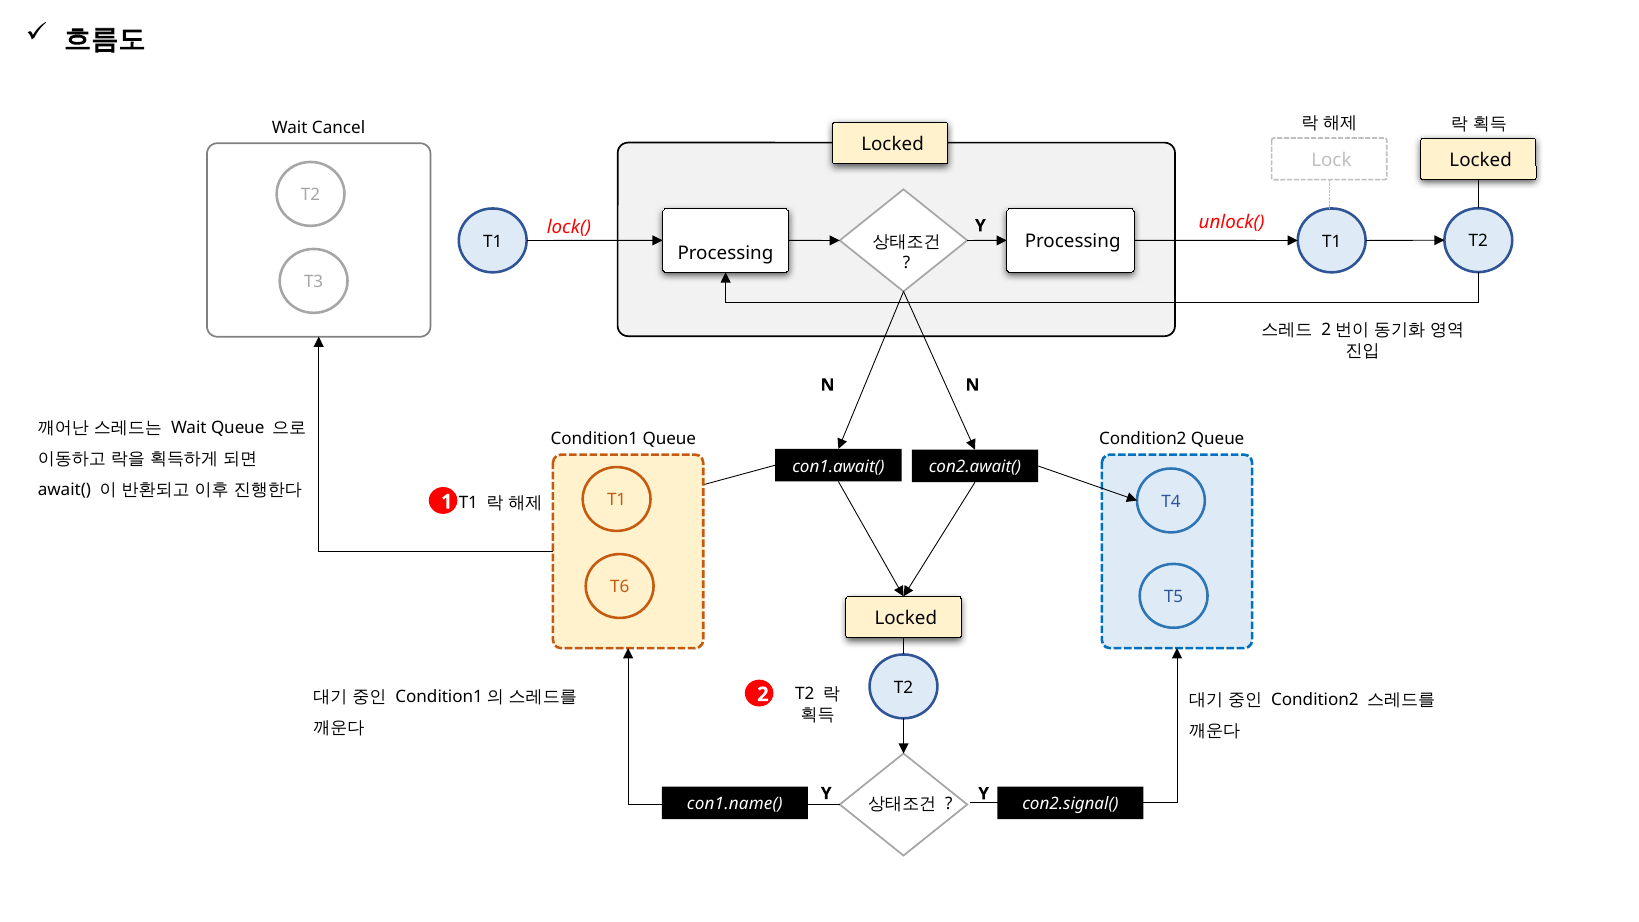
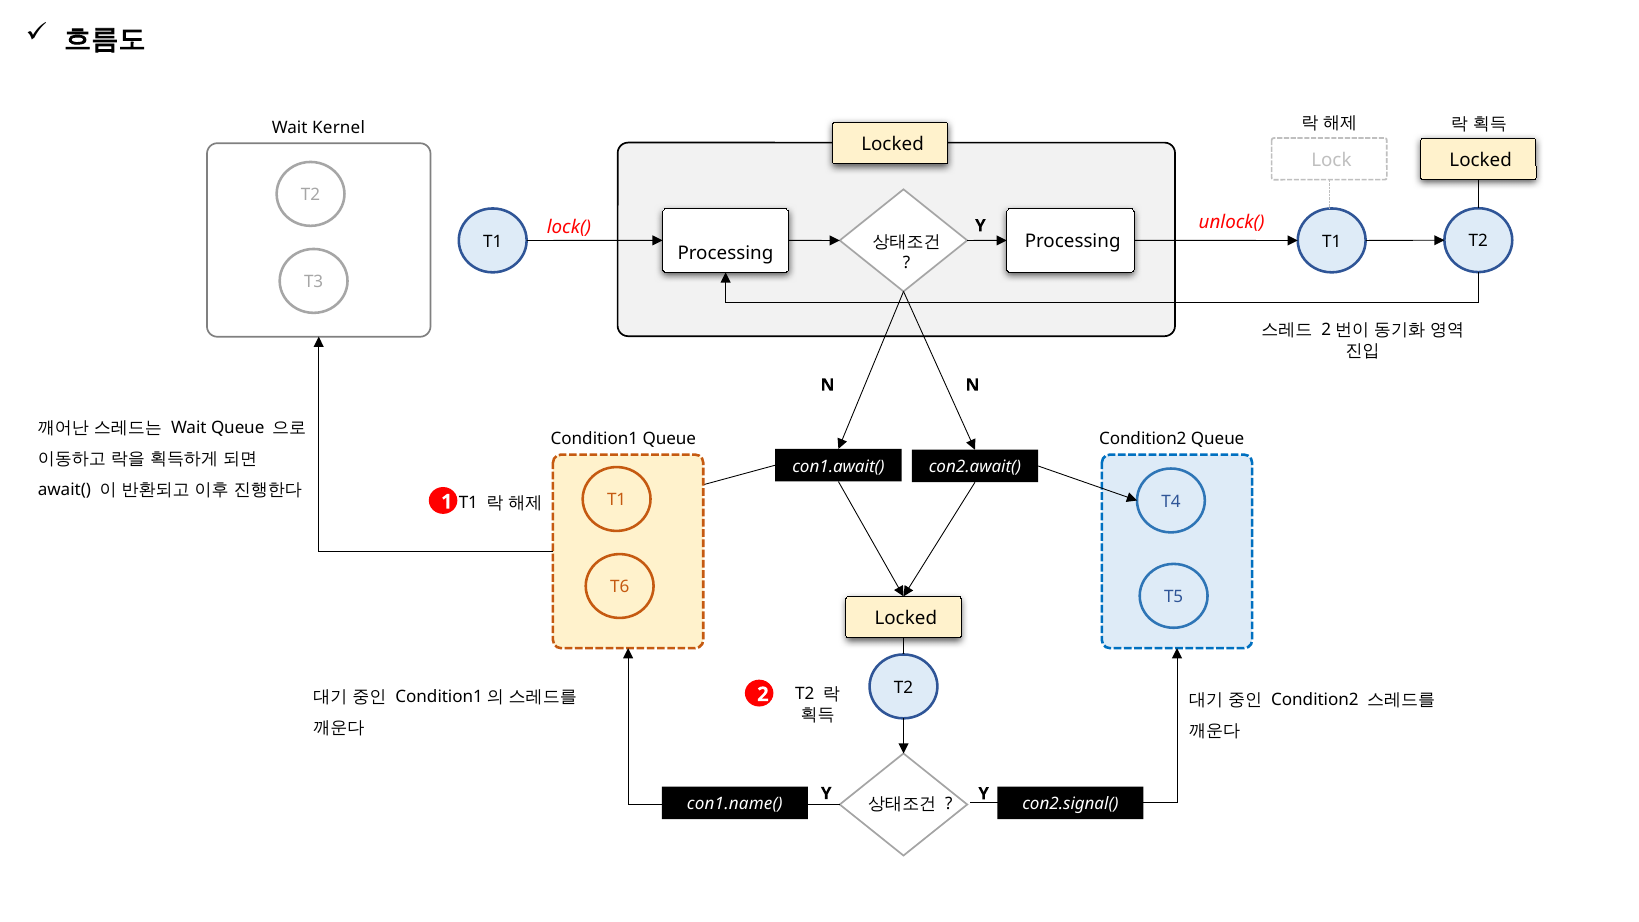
Cancel: Cancel -> Kernel (339, 127)
